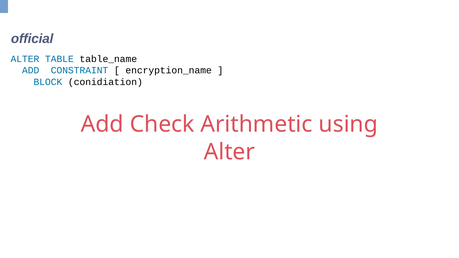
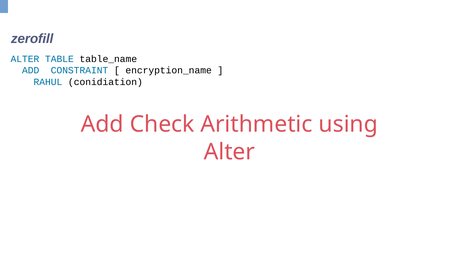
official: official -> zerofill (32, 39)
BLOCK: BLOCK -> RAHUL (48, 82)
